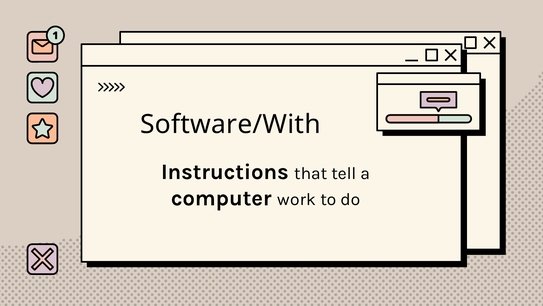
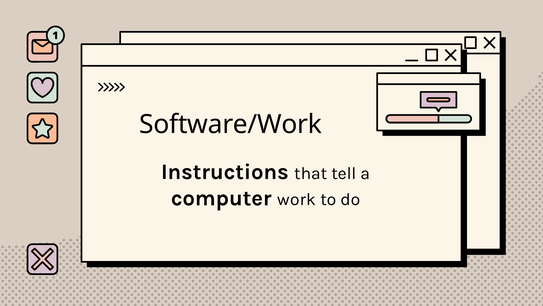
Software/With: Software/With -> Software/Work (231, 124)
